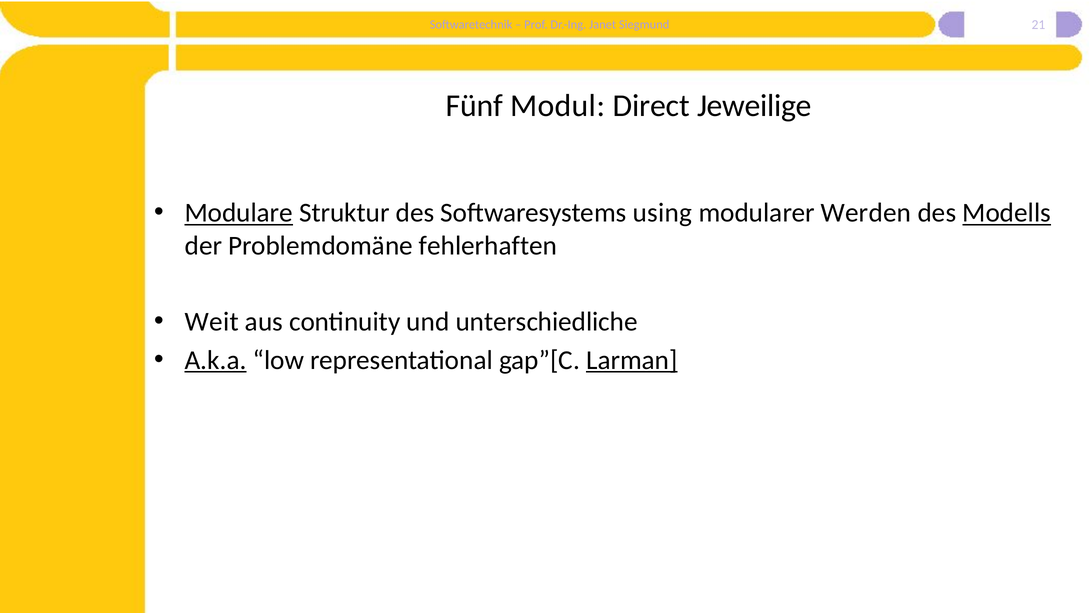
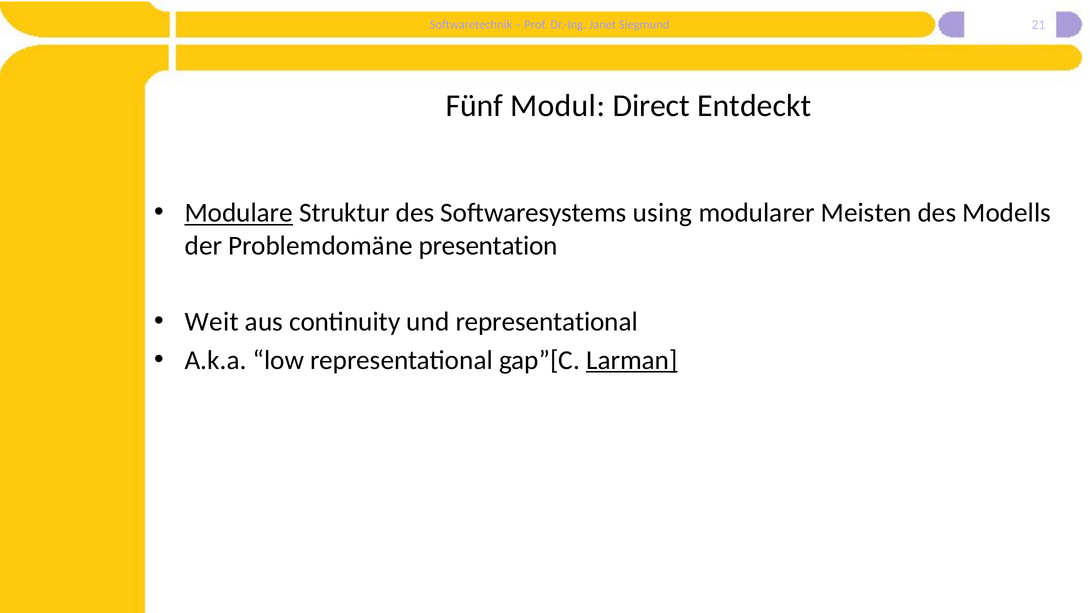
Jeweilige: Jeweilige -> Entdeckt (754, 106)
Werden: Werden -> Meisten (866, 213)
Modells underline: present -> none (1007, 213)
fehlerhaften: fehlerhaften -> presentation (488, 246)
und unterschiedliche: unterschiedliche -> representational (547, 322)
A.k.a underline: present -> none (216, 360)
